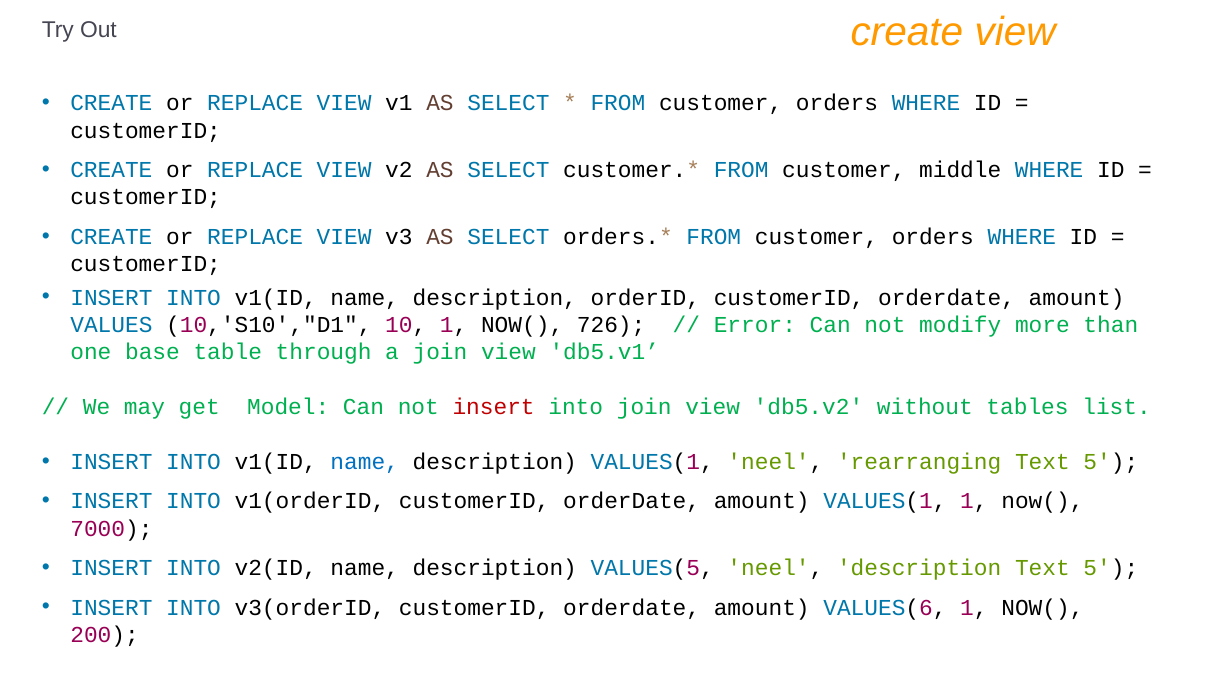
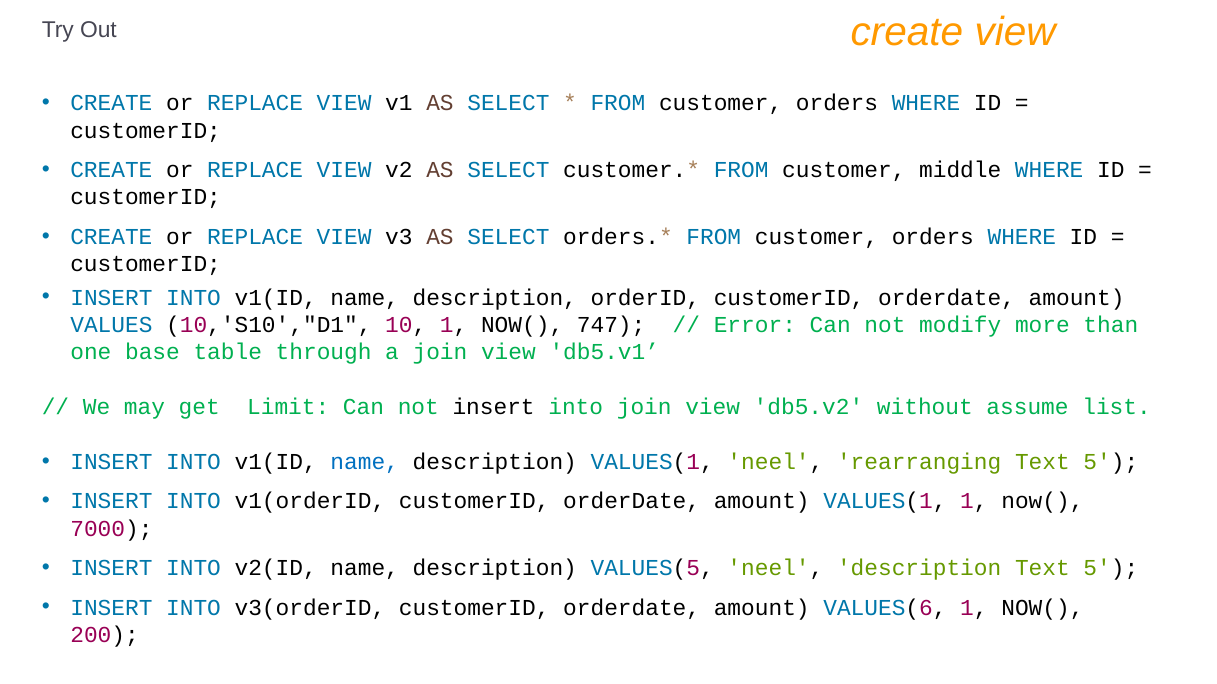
726: 726 -> 747 (611, 325)
Model: Model -> Limit (288, 407)
insert colour: red -> black (494, 407)
tables: tables -> assume (1028, 407)
